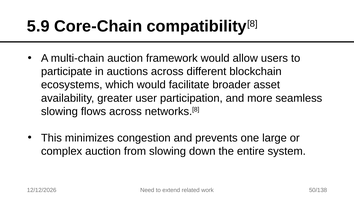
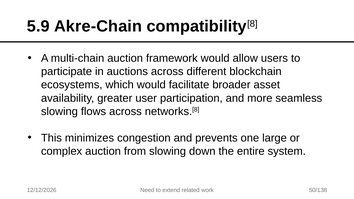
Core-Chain: Core-Chain -> Akre-Chain (98, 26)
